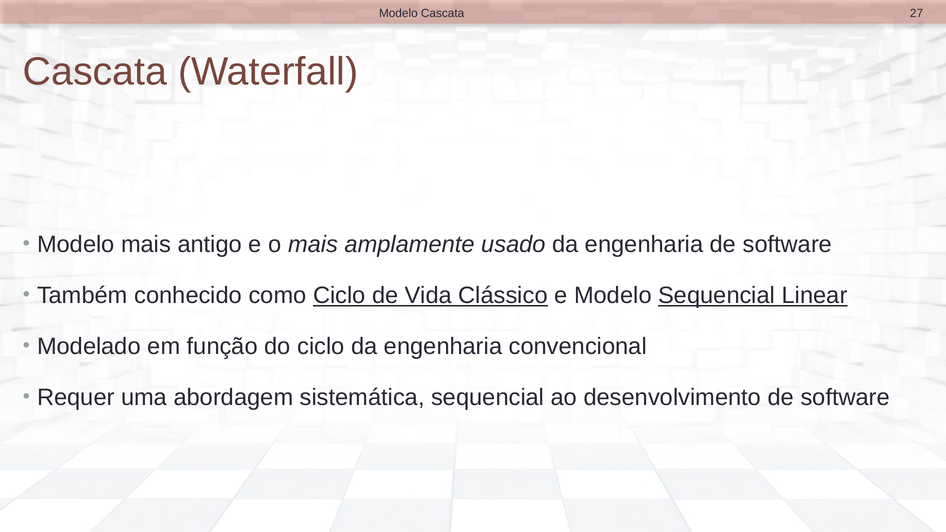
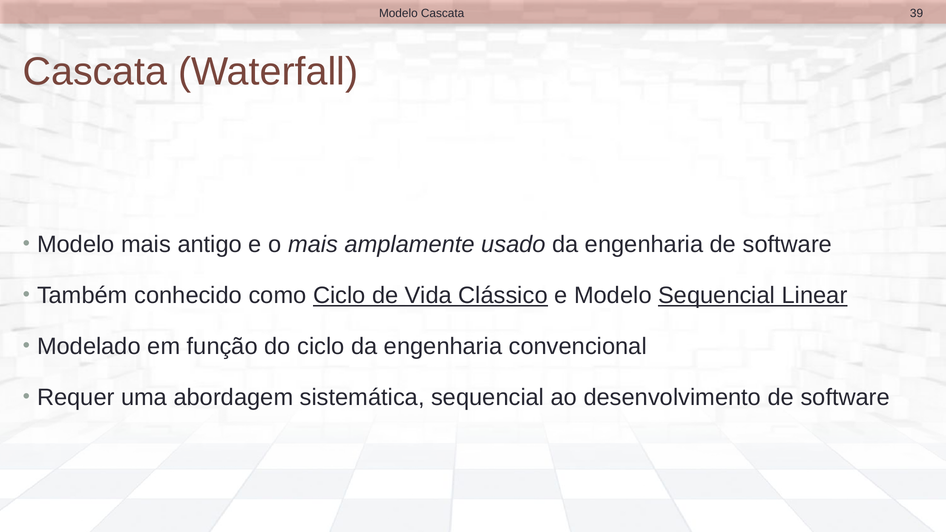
27: 27 -> 39 (917, 13)
